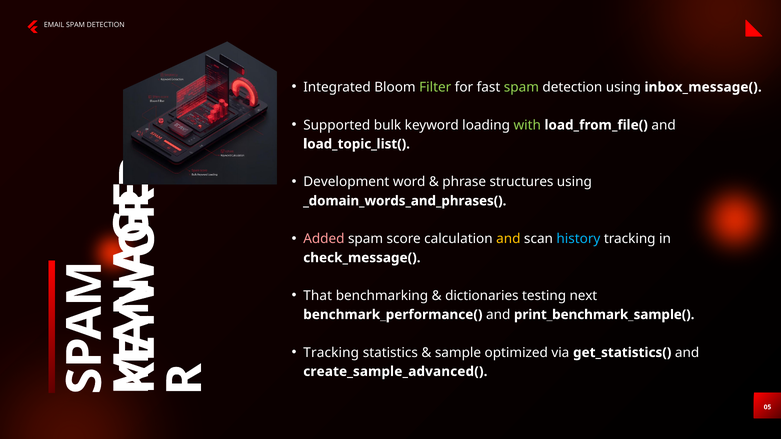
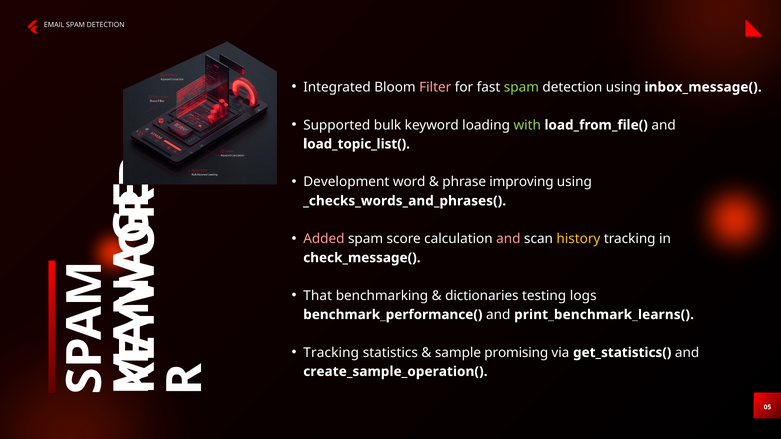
Filter colour: light green -> pink (435, 87)
structures: structures -> improving (522, 182)
_domain_words_and_phrases(: _domain_words_and_phrases( -> _checks_words_and_phrases( (405, 201)
and colour: yellow -> pink (508, 239)
history colour: light blue -> yellow (578, 239)
next: next -> logs (583, 296)
print_benchmark_sample(: print_benchmark_sample( -> print_benchmark_learns( (604, 315)
optimized: optimized -> promising (516, 353)
create_sample_advanced(: create_sample_advanced( -> create_sample_operation( (395, 372)
